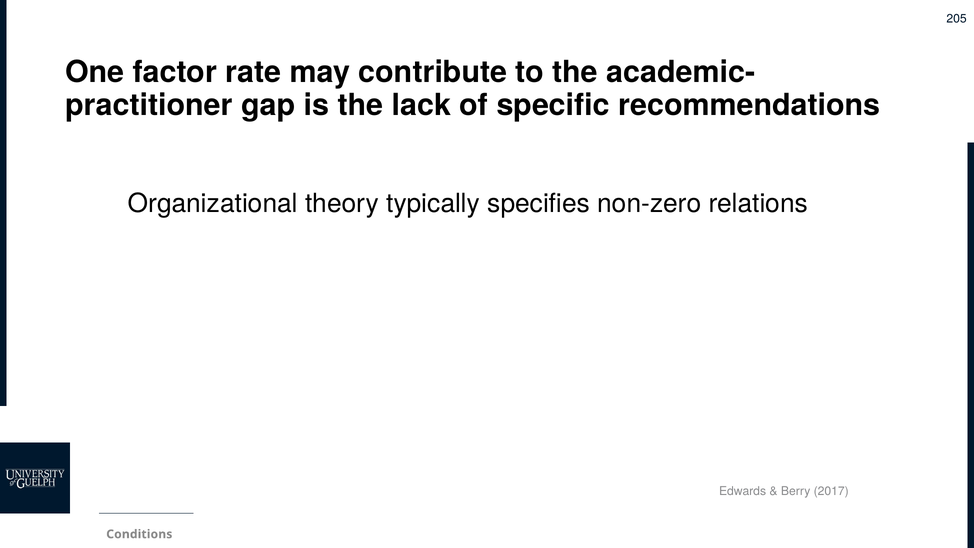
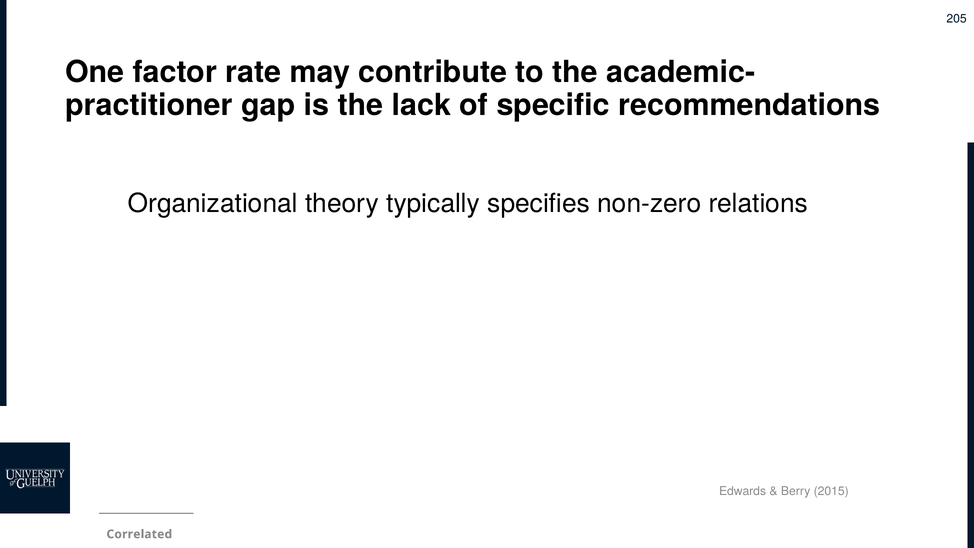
2017: 2017 -> 2015 (831, 491)
Conditions: Conditions -> Correlated (139, 534)
